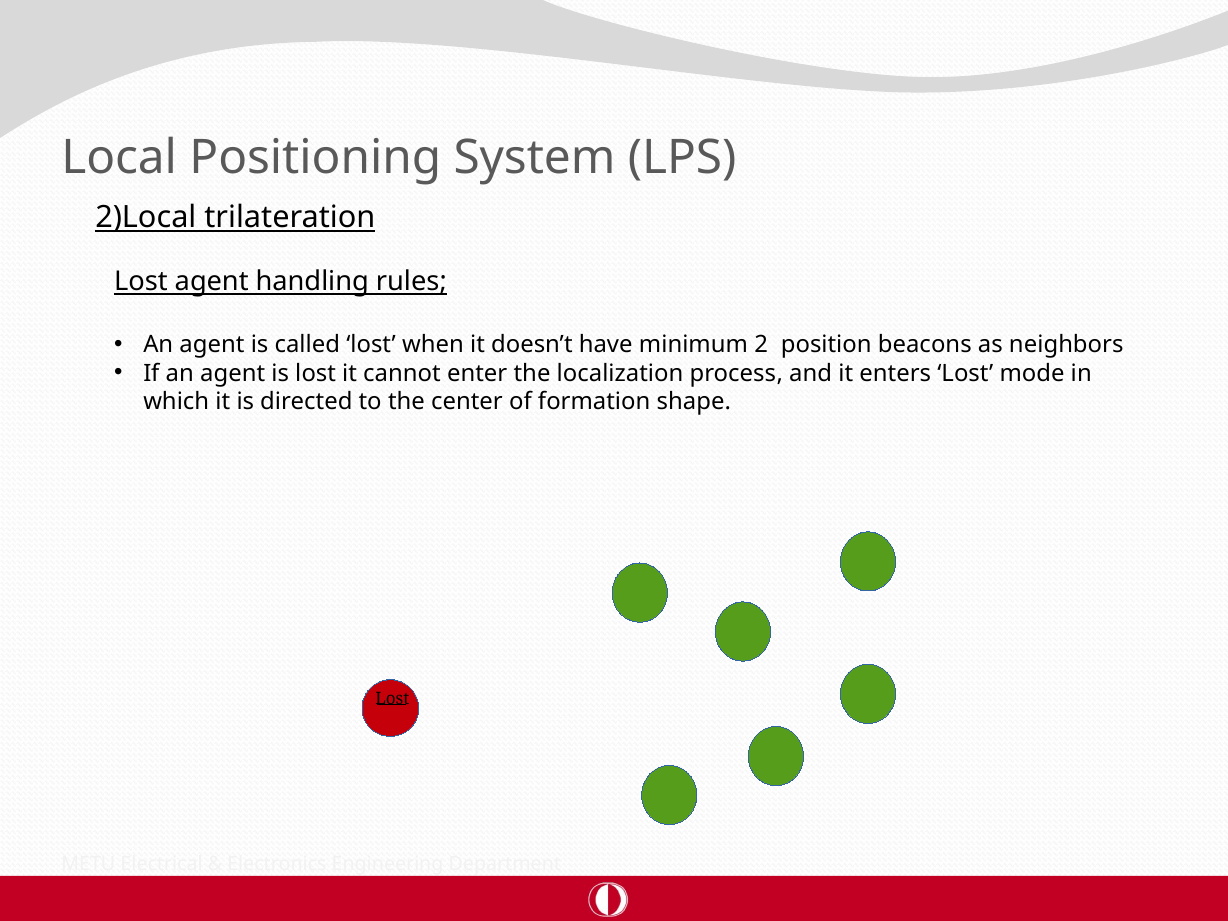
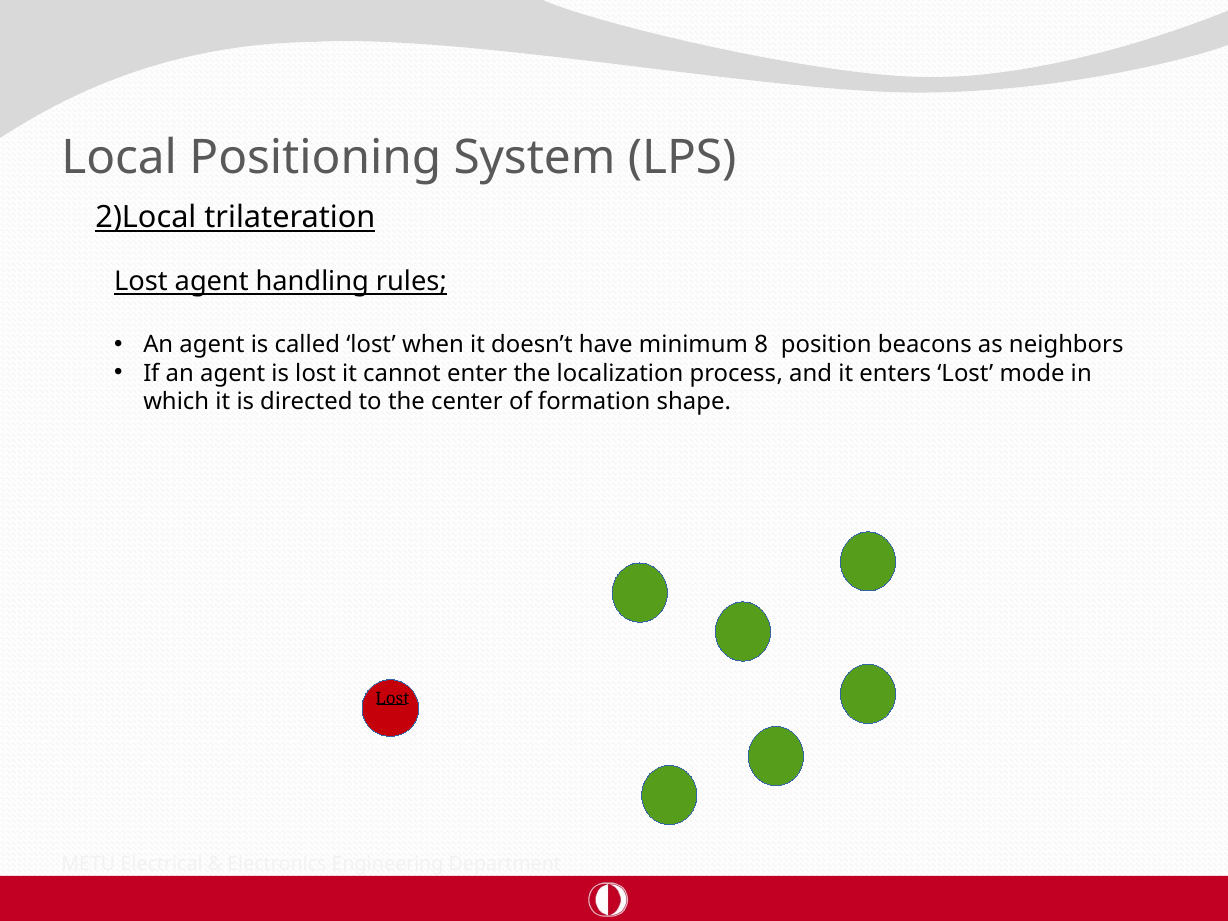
2: 2 -> 8 (761, 345)
